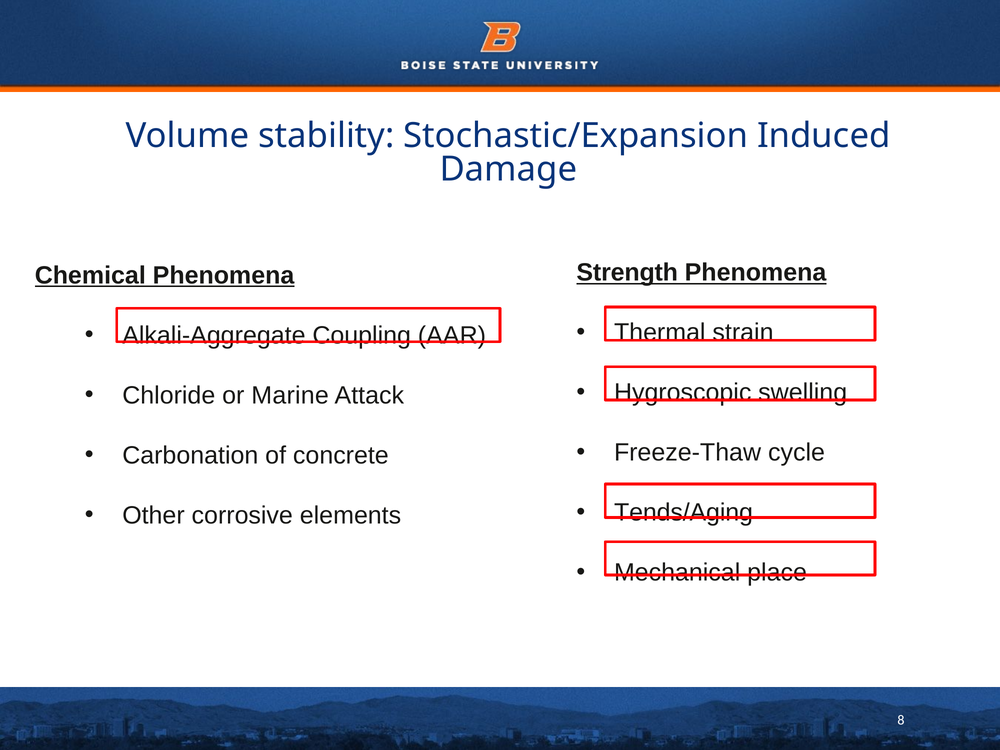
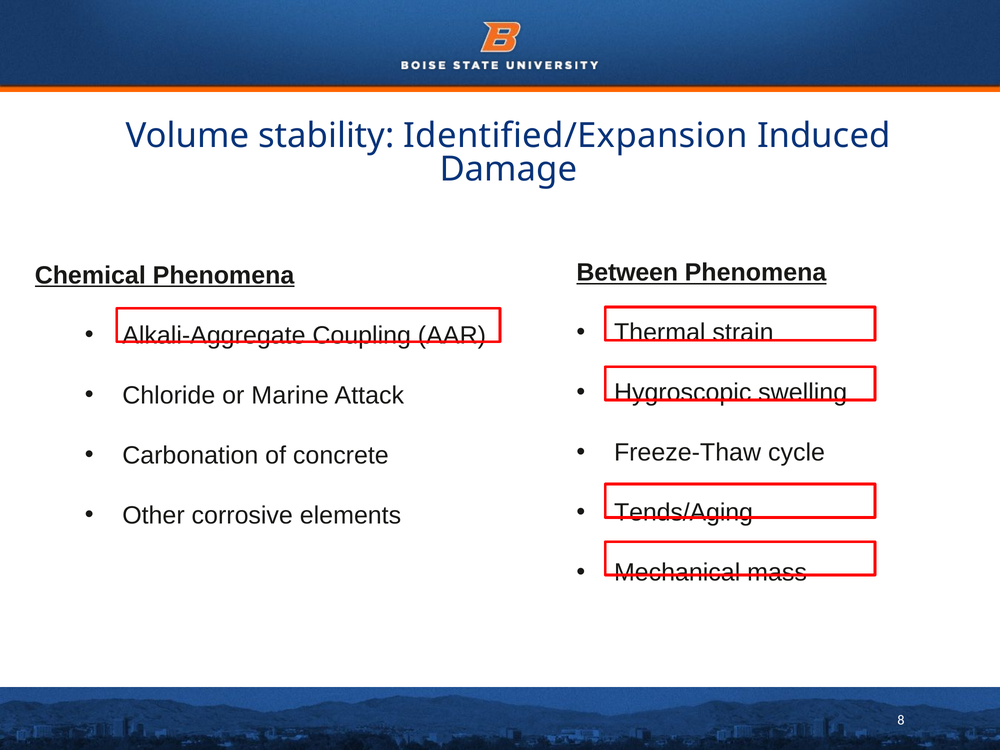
Stochastic/Expansion: Stochastic/Expansion -> Identified/Expansion (576, 136)
Strength: Strength -> Between (627, 273)
place: place -> mass (777, 573)
